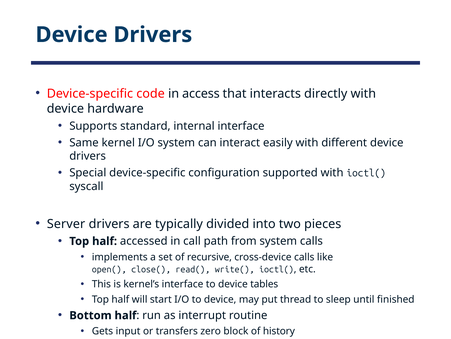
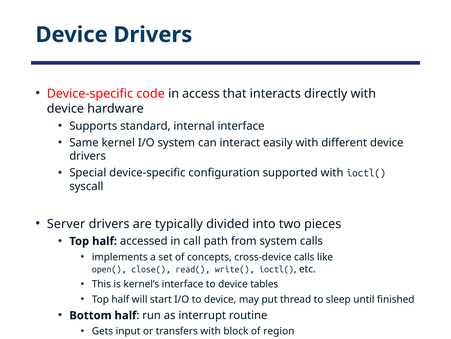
recursive: recursive -> concepts (209, 256)
transfers zero: zero -> with (211, 331)
history: history -> region (279, 331)
